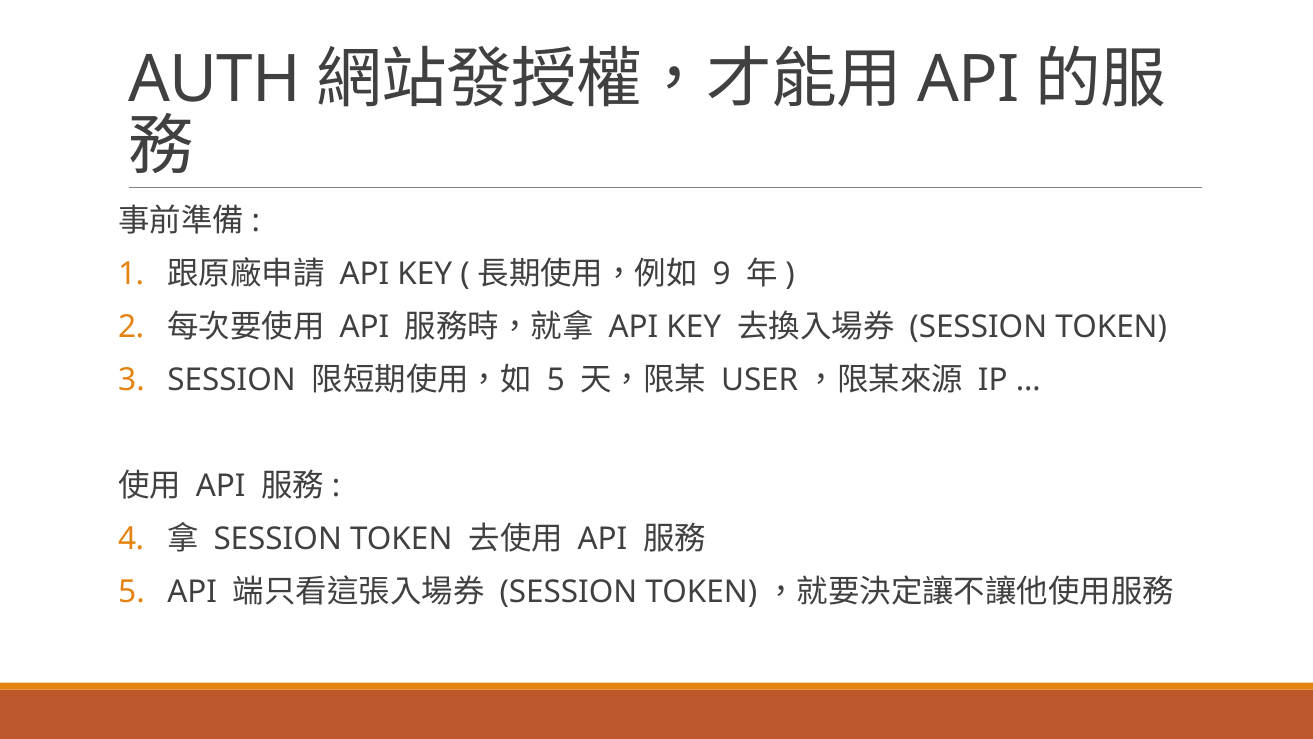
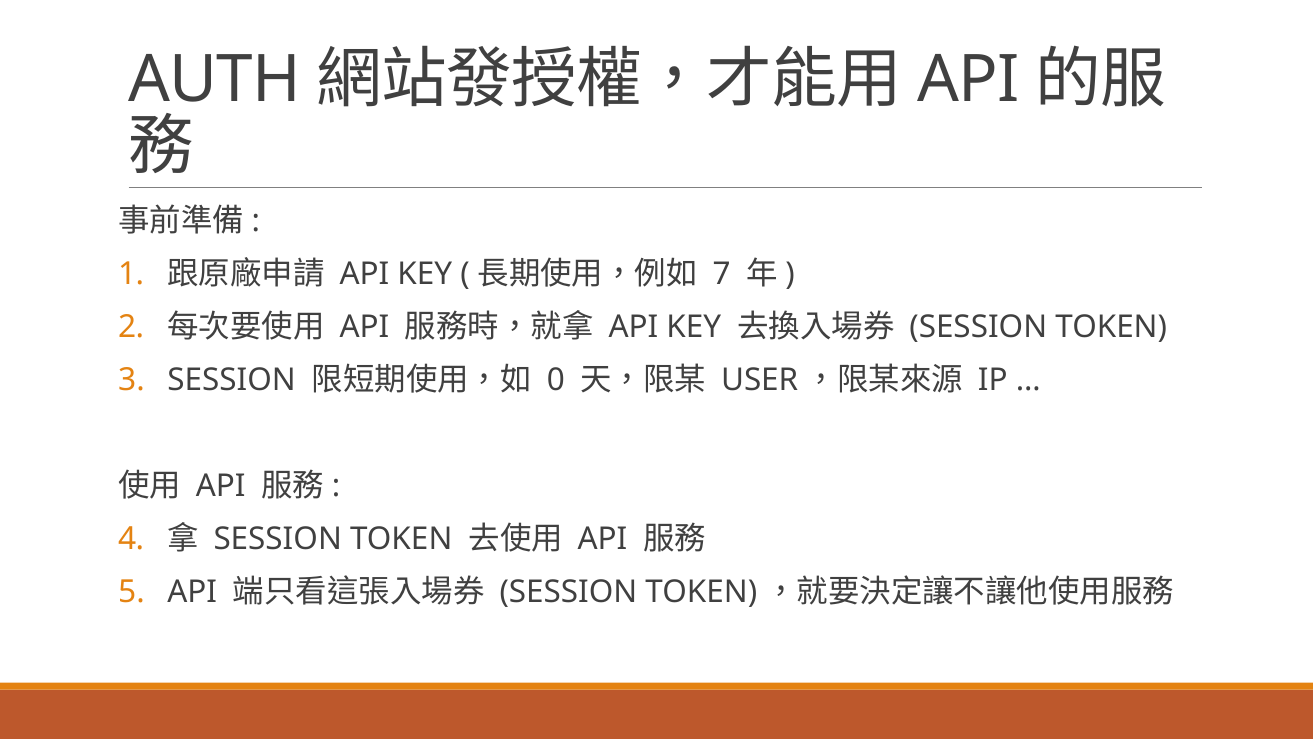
9: 9 -> 7 (722, 274)
5: 5 -> 0 (556, 380)
